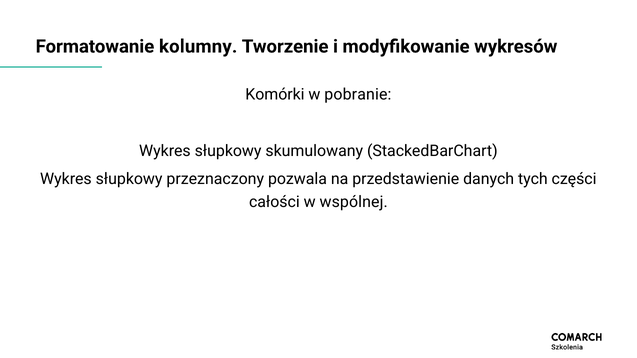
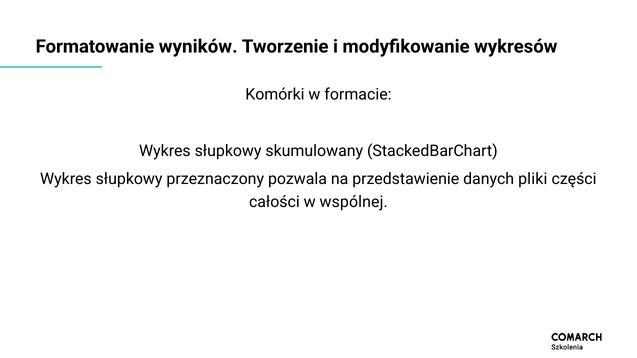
kolumny: kolumny -> wyników (198, 47)
pobranie: pobranie -> formacie (358, 94)
tych: tych -> pliki (533, 179)
